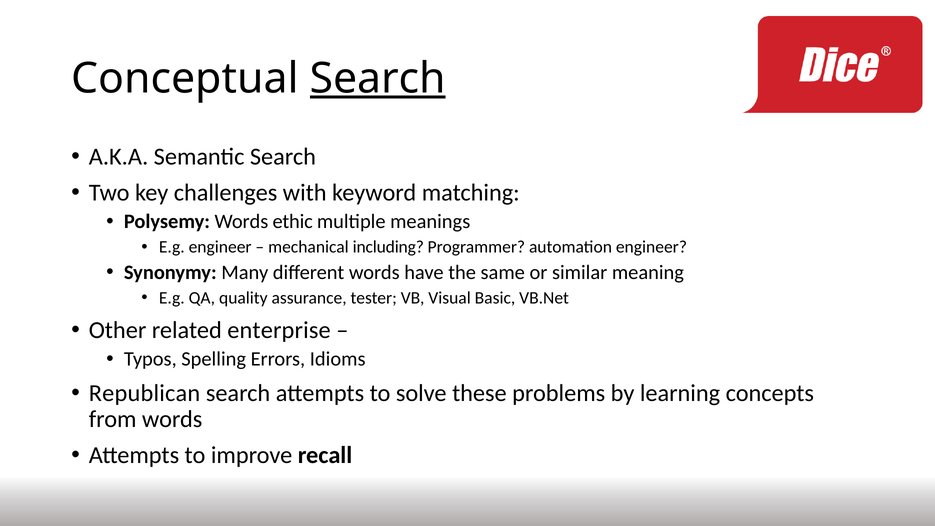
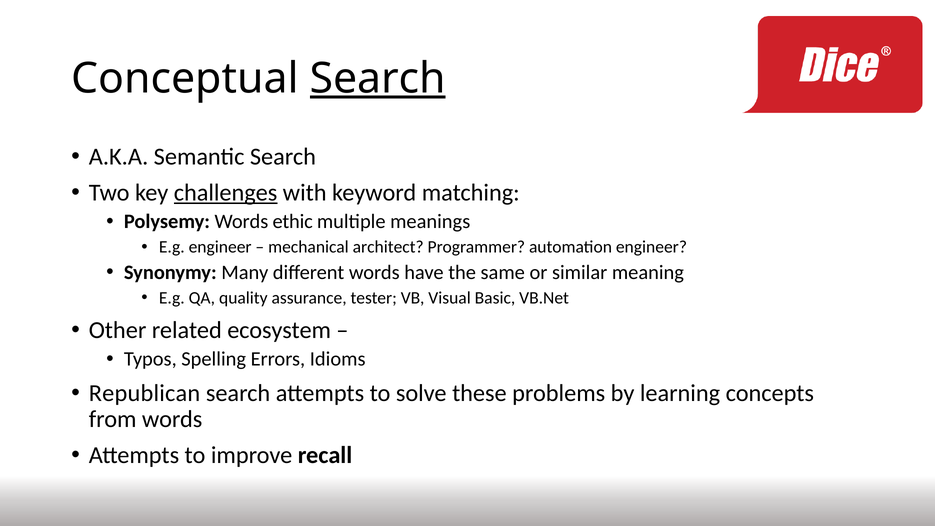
challenges underline: none -> present (226, 193)
including: including -> architect (388, 247)
enterprise: enterprise -> ecosystem (279, 330)
